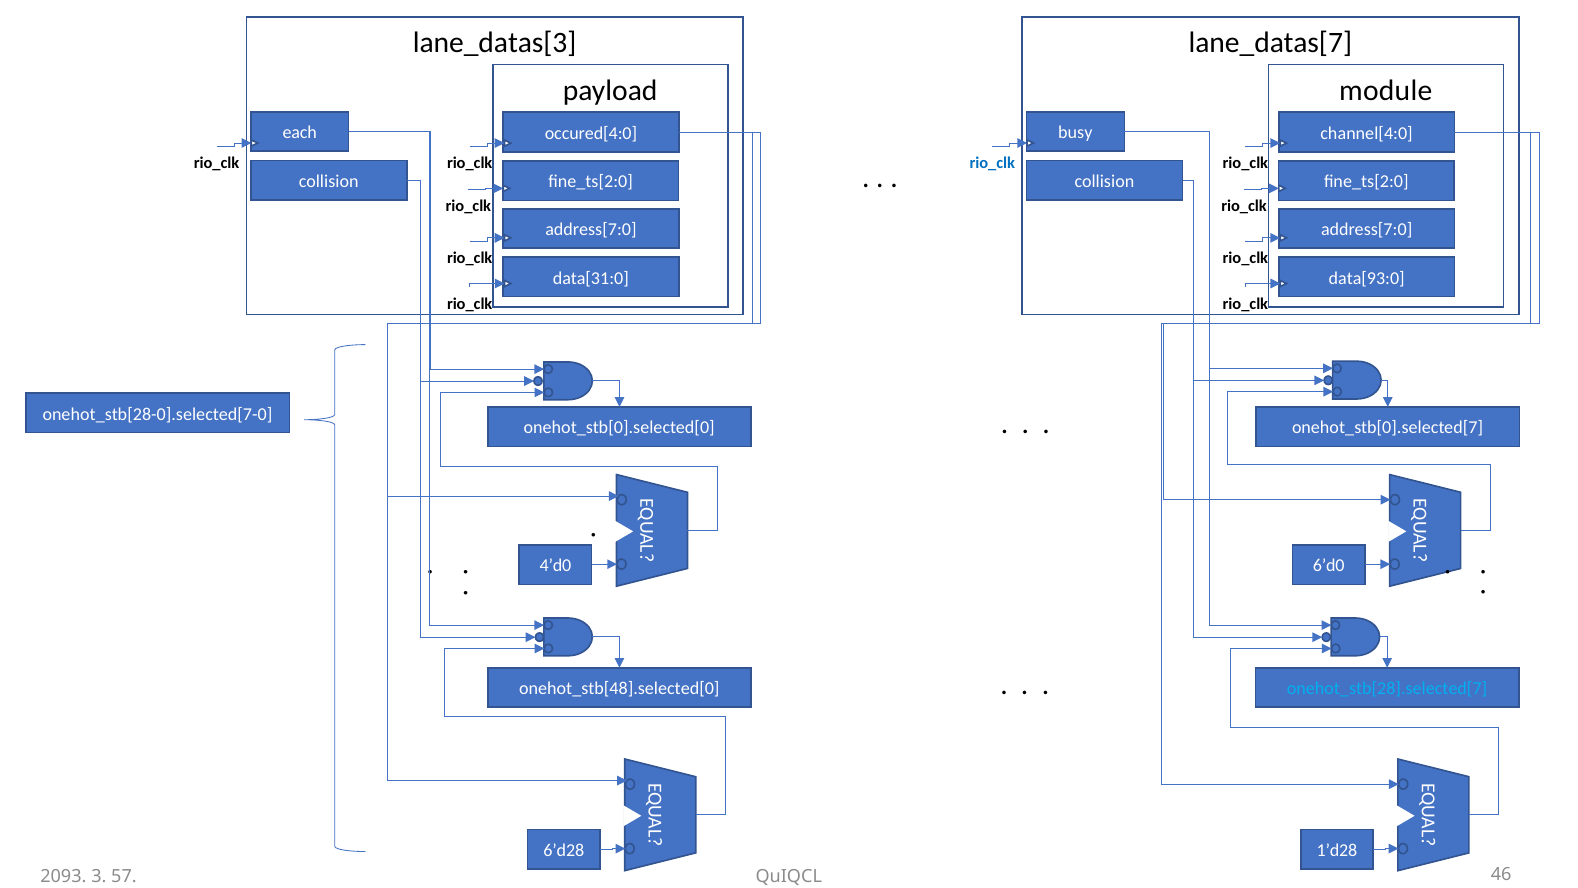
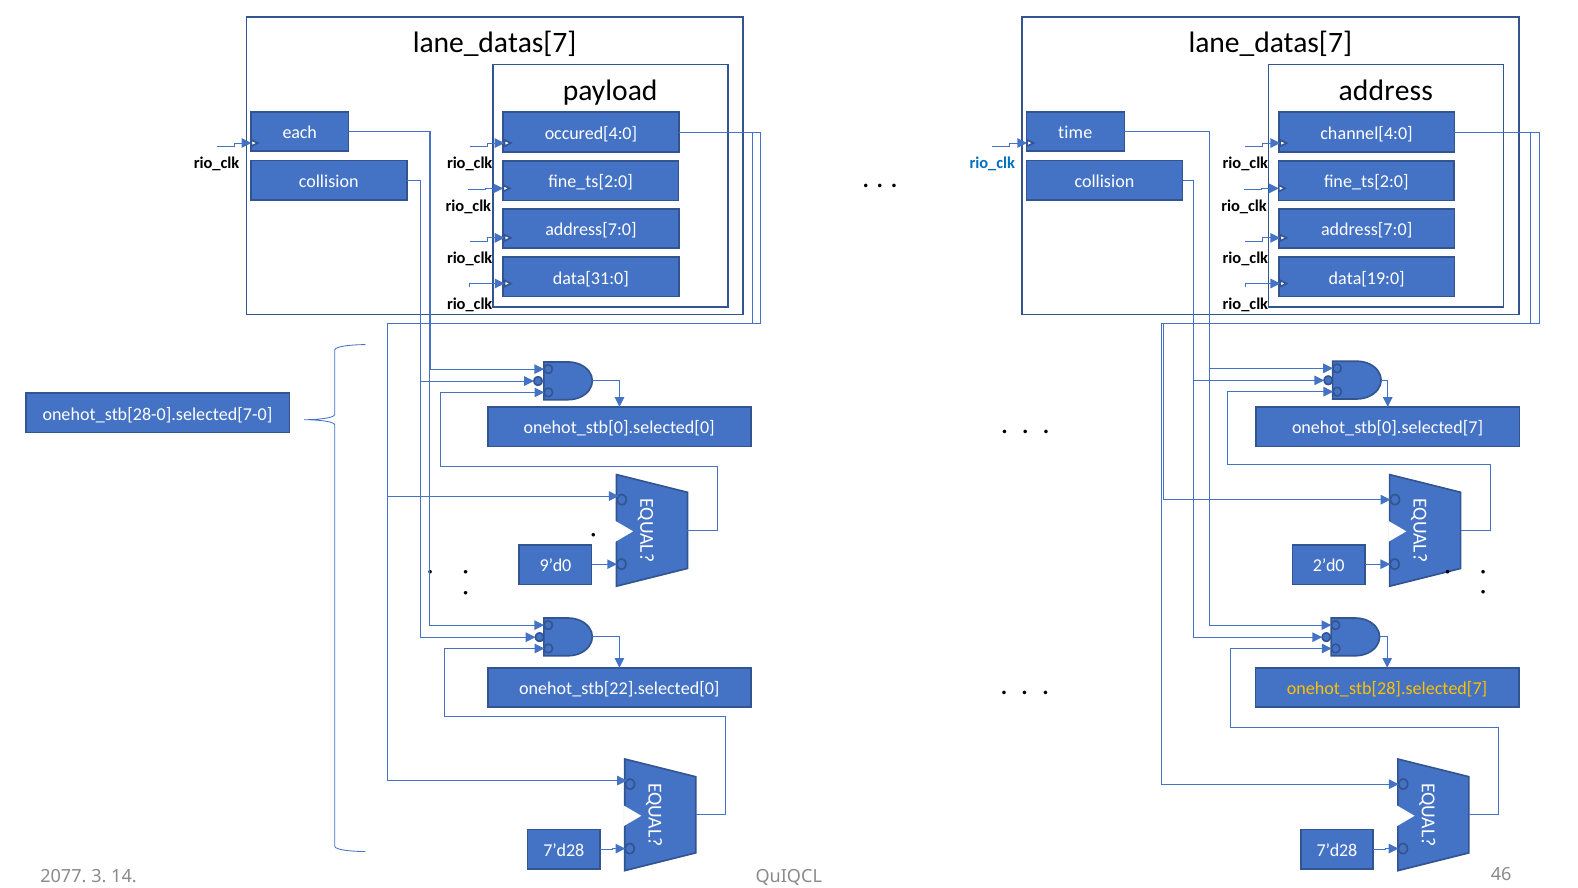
lane_datas[3: lane_datas[3 -> lane_datas[7 (495, 43)
module: module -> address (1386, 90)
busy: busy -> time (1075, 133)
data[93:0: data[93:0 -> data[19:0 (1367, 278)
6’d0: 6’d0 -> 2’d0 (1329, 566)
4’d0: 4’d0 -> 9’d0 (556, 566)
onehot_stb[48].selected[0: onehot_stb[48].selected[0 -> onehot_stb[22].selected[0 (619, 688)
onehot_stb[28].selected[7 colour: light blue -> yellow (1387, 688)
6’d28: 6’d28 -> 7’d28 (564, 850)
1’d28: 1’d28 -> 7’d28 (1337, 850)
2093: 2093 -> 2077 (63, 876)
57: 57 -> 14 (124, 876)
